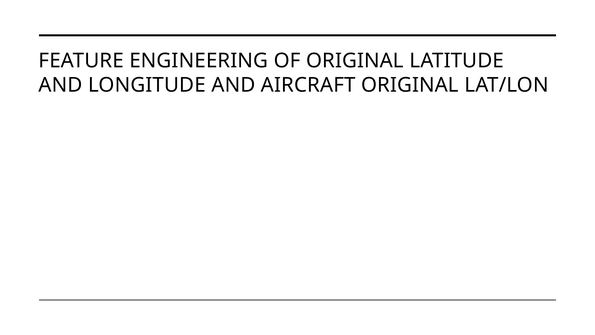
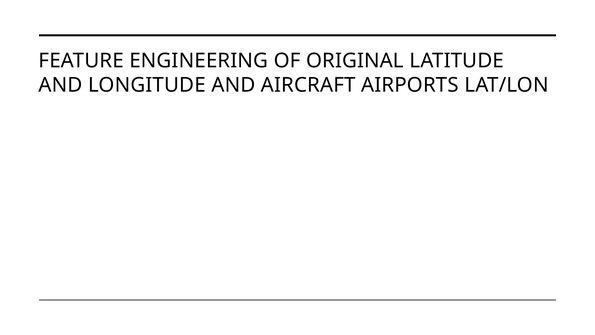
AIRCRAFT ORIGINAL: ORIGINAL -> AIRPORTS (410, 85)
